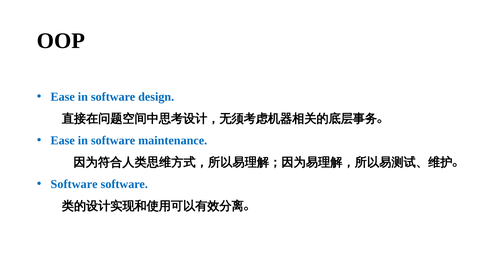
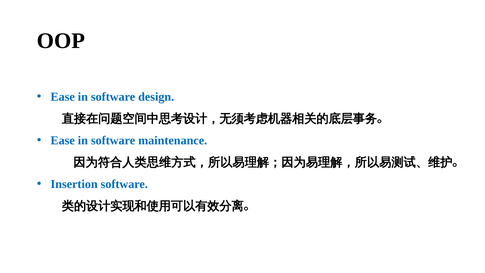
Software: Software -> Insertion (74, 184)
